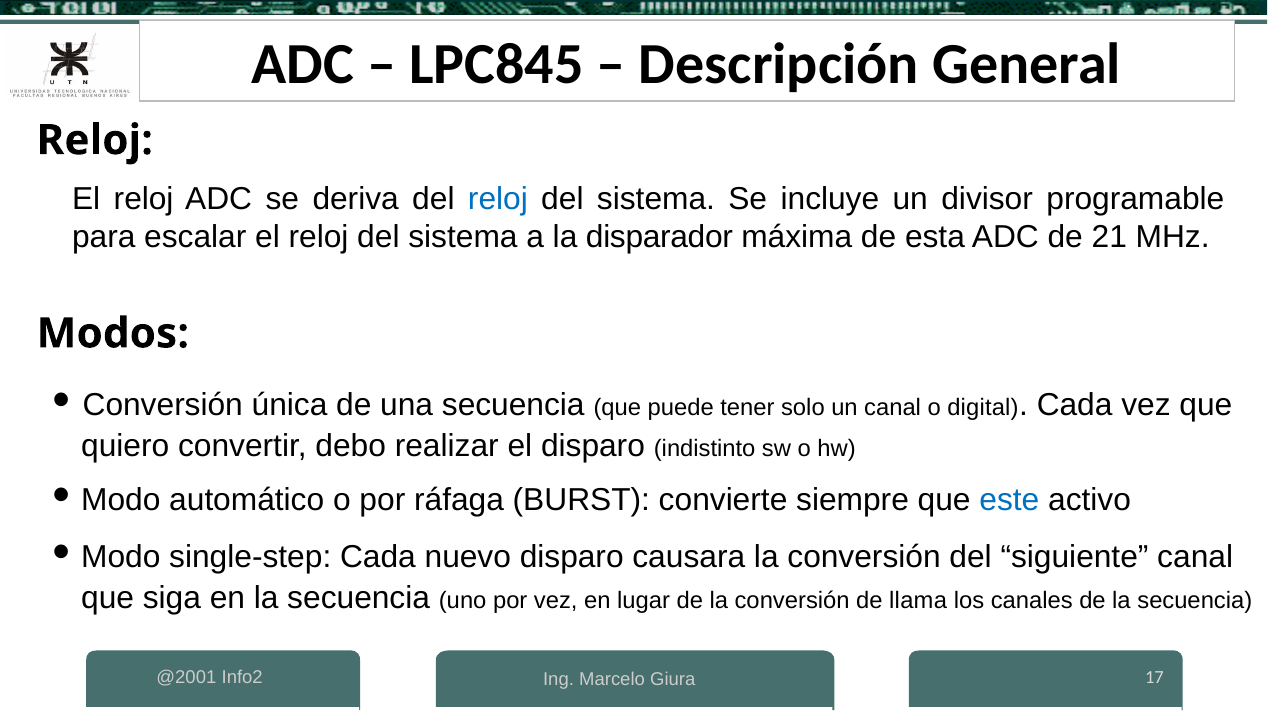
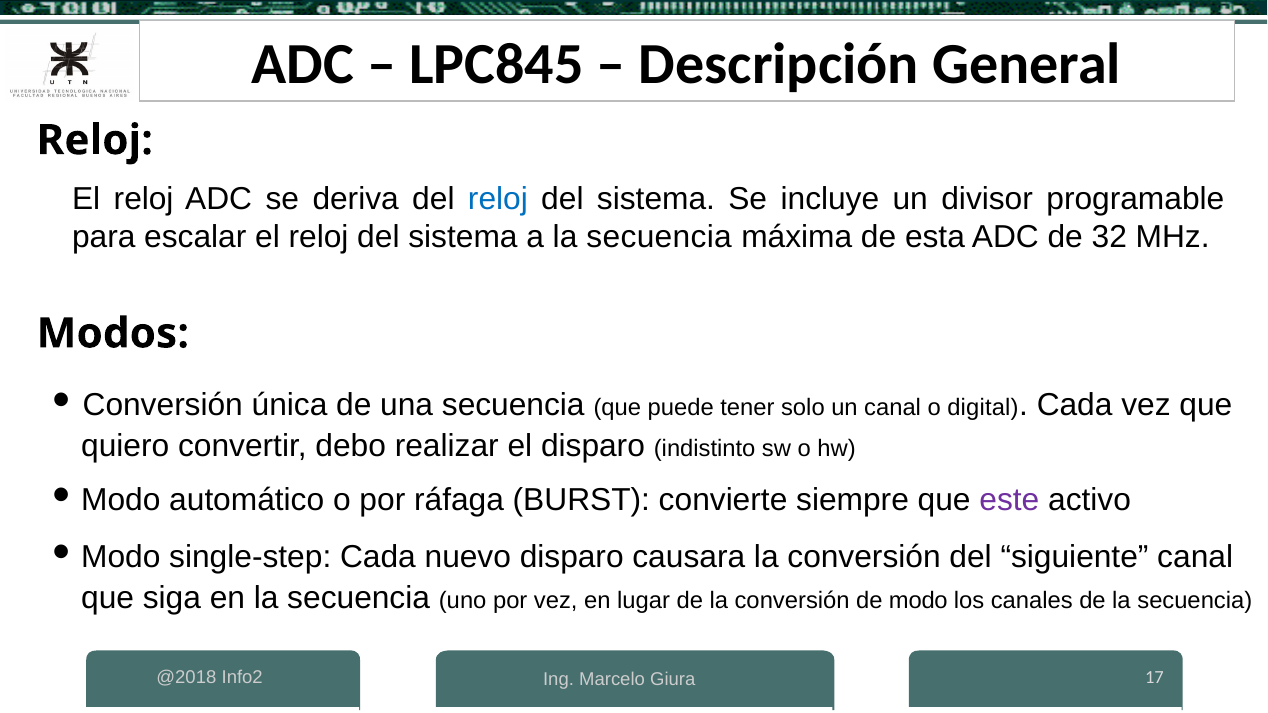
a la disparador: disparador -> secuencia (659, 237)
21: 21 -> 32 (1109, 237)
este colour: blue -> purple (1009, 500)
de llama: llama -> modo (918, 601)
@2001: @2001 -> @2018 (186, 677)
